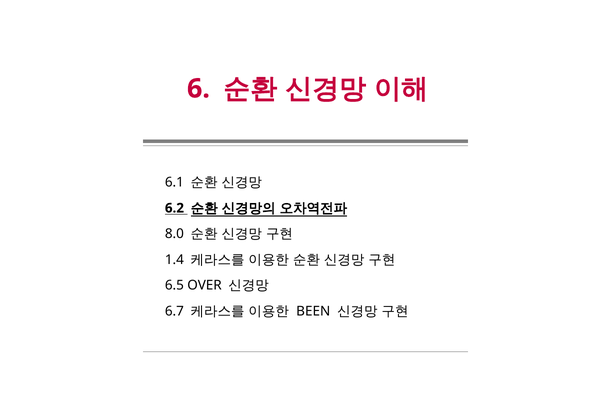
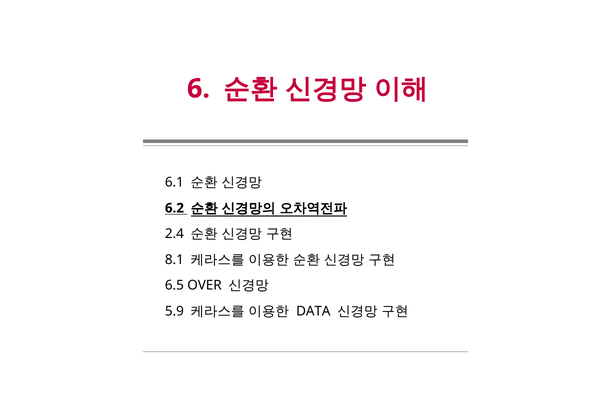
8.0: 8.0 -> 2.4 (174, 234)
1.4: 1.4 -> 8.1 (174, 259)
6.7: 6.7 -> 5.9 (174, 311)
BEEN: BEEN -> DATA (313, 311)
